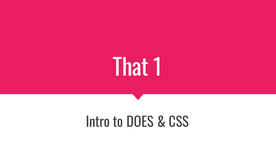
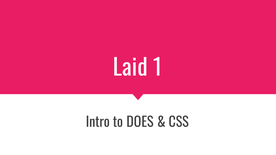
That: That -> Laid (130, 68)
